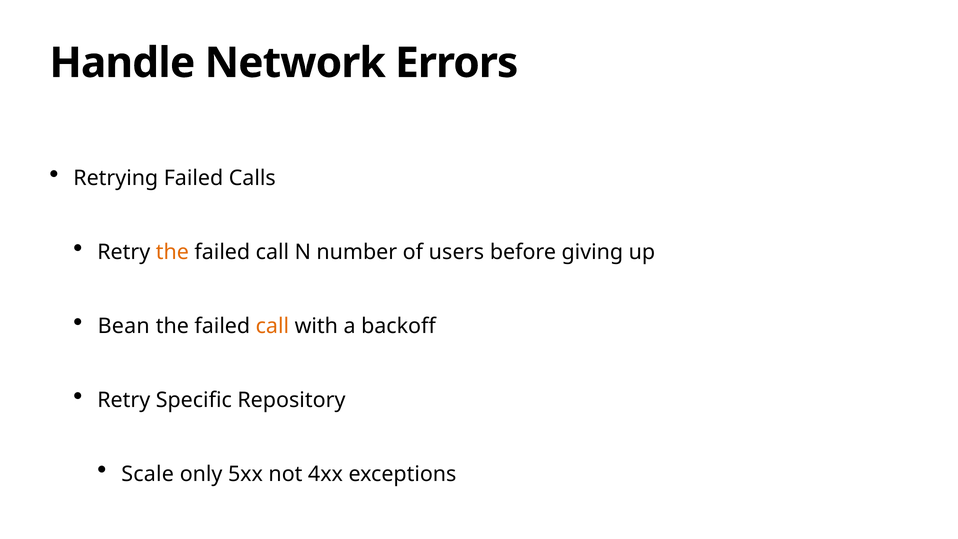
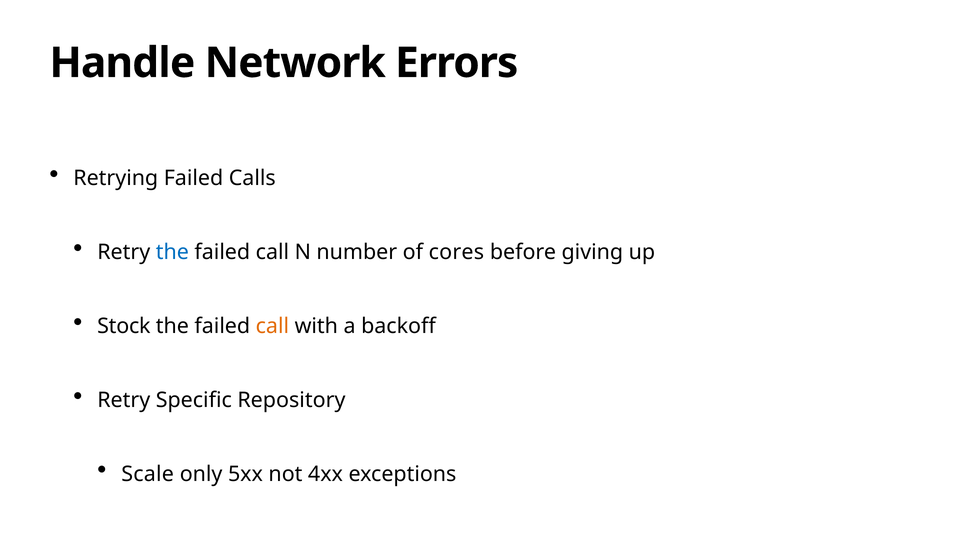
the colour: orange -> blue (172, 252)
users: users -> cores (456, 252)
Bean: Bean -> Stock (124, 326)
